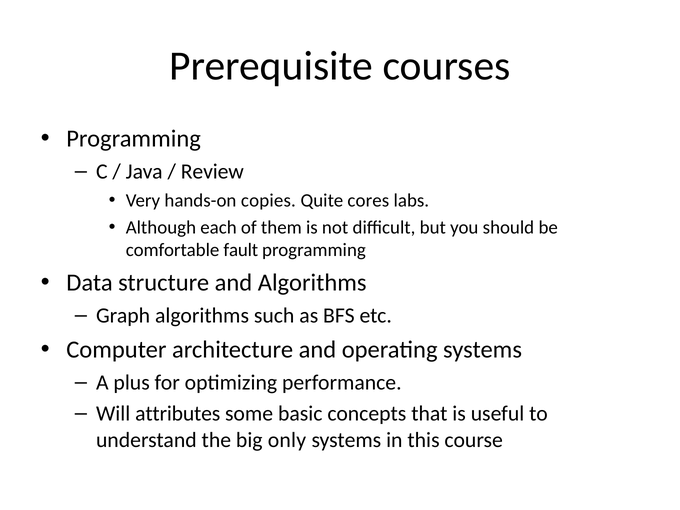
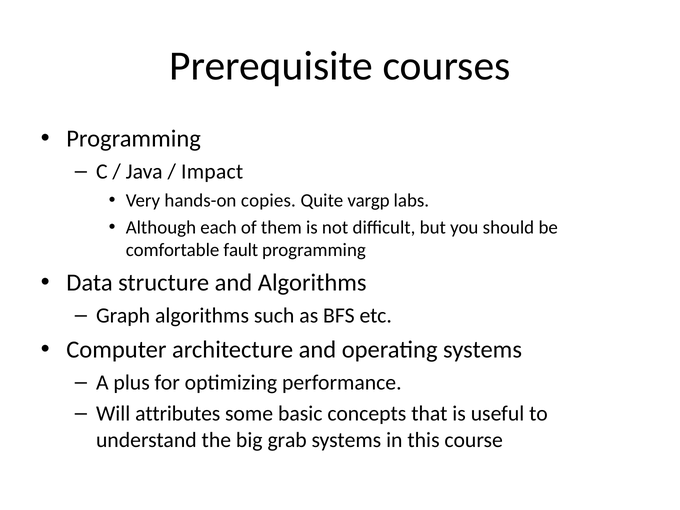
Review: Review -> Impact (212, 172)
cores: cores -> vargp (369, 200)
only: only -> grab (287, 440)
